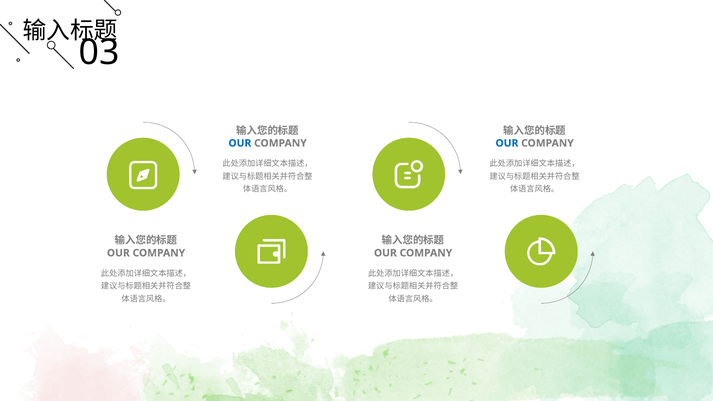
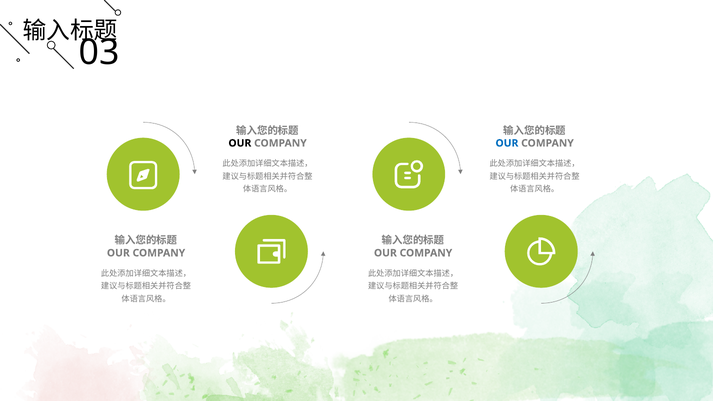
OUR colour: blue -> black (240, 143)
